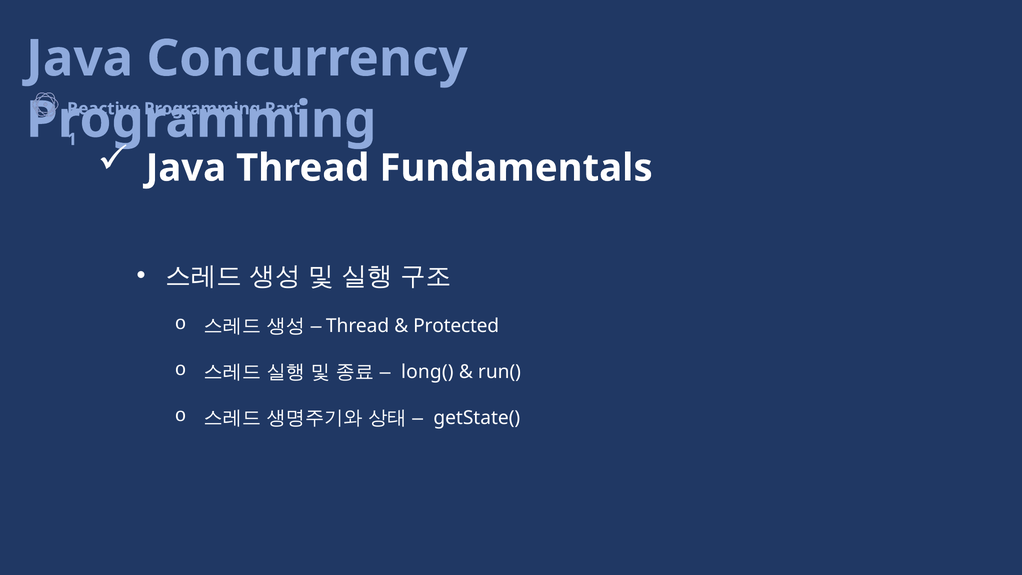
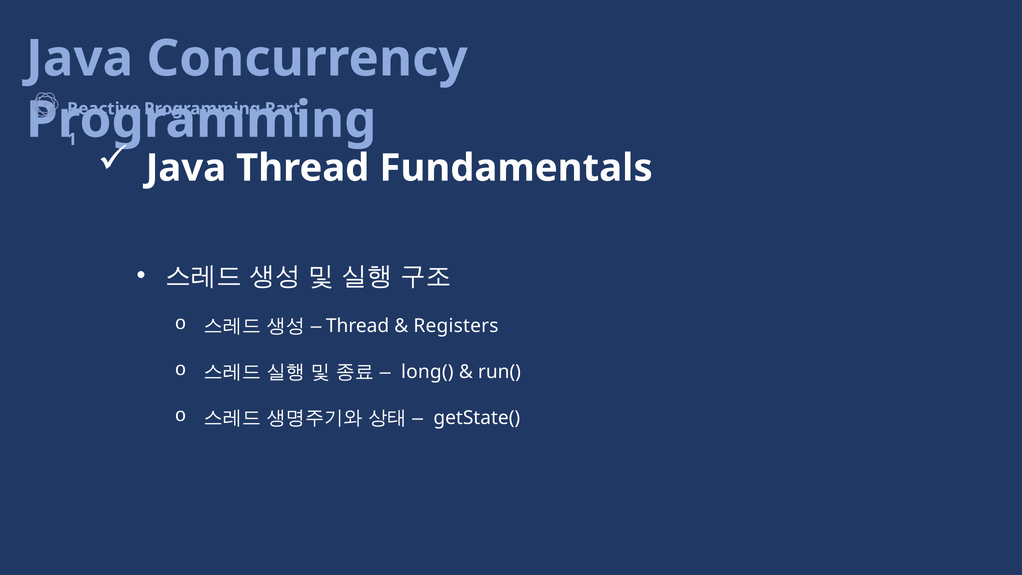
Protected: Protected -> Registers (456, 326)
